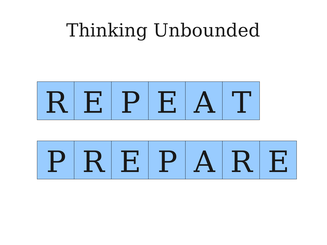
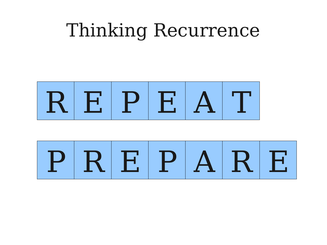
Unbounded: Unbounded -> Recurrence (207, 31)
